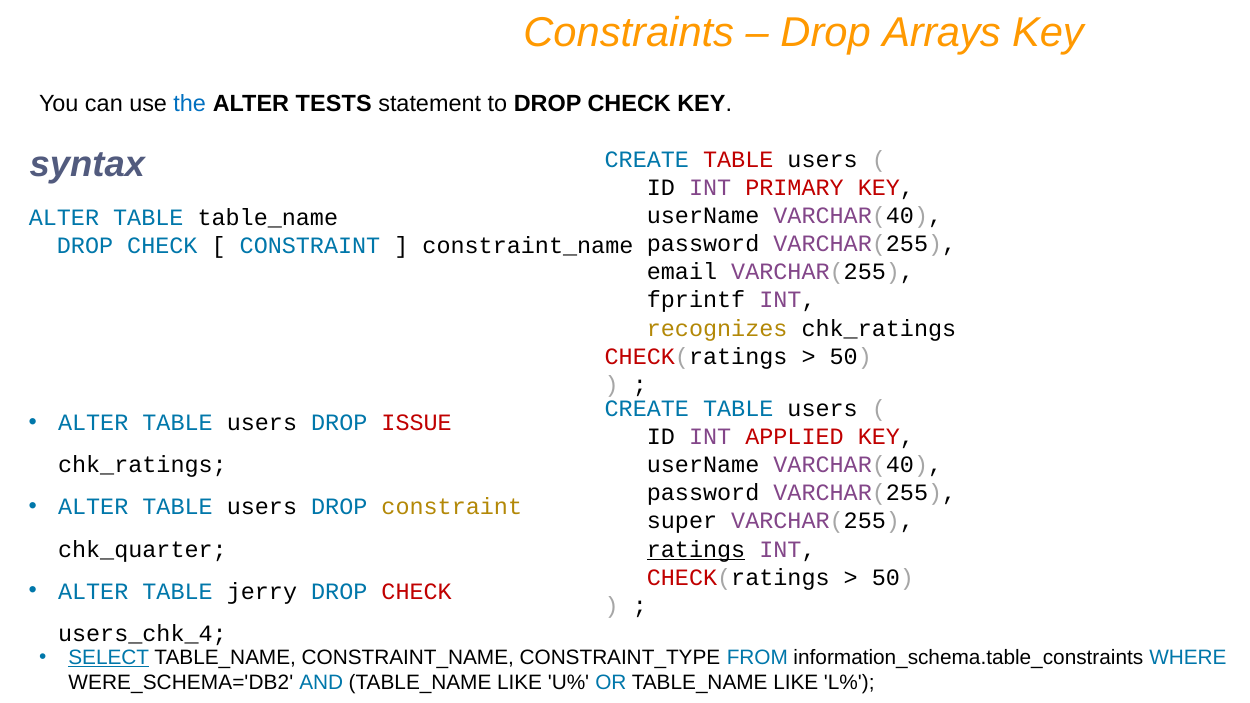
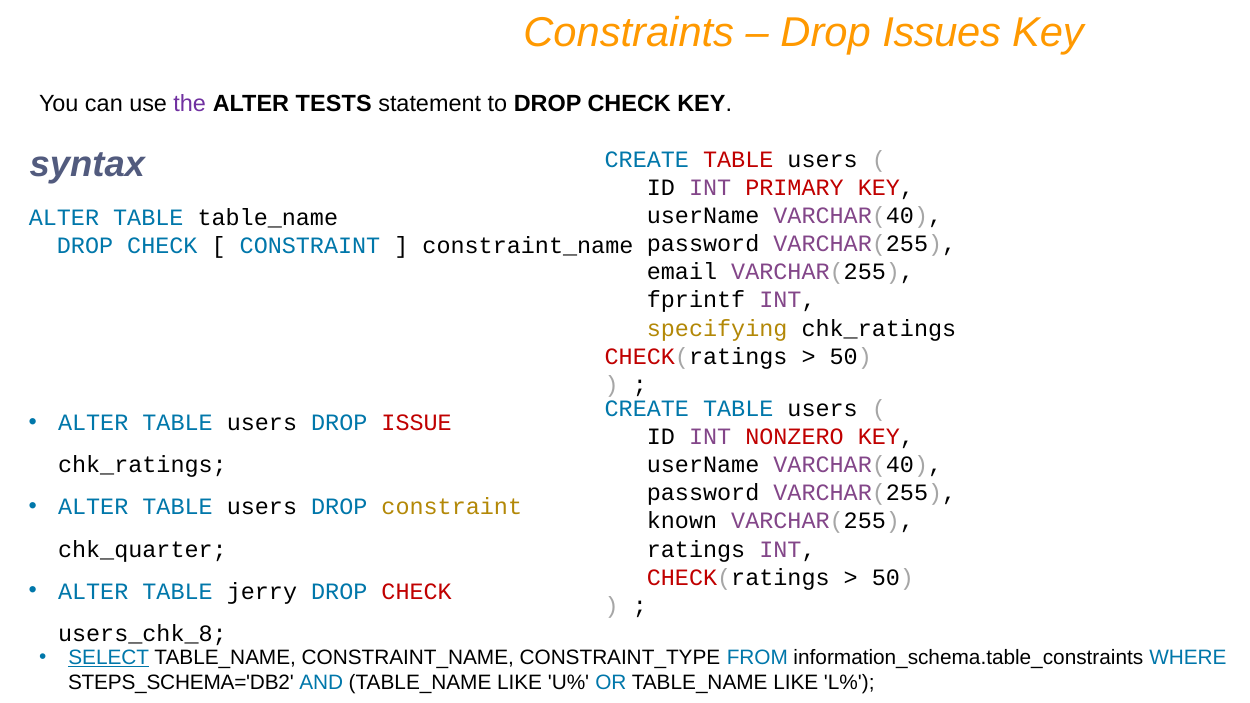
Arrays: Arrays -> Issues (942, 33)
the colour: blue -> purple (190, 104)
recognizes: recognizes -> specifying (717, 328)
APPLIED: APPLIED -> NONZERO (794, 437)
super: super -> known (682, 521)
ratings underline: present -> none (696, 549)
users_chk_4: users_chk_4 -> users_chk_8 (142, 634)
WERE_SCHEMA='DB2: WERE_SCHEMA='DB2 -> STEPS_SCHEMA='DB2 (181, 683)
